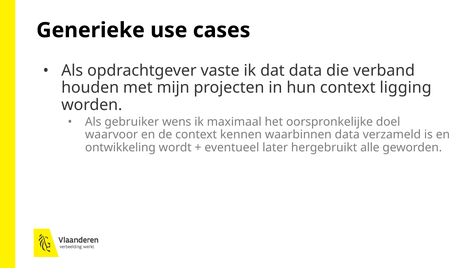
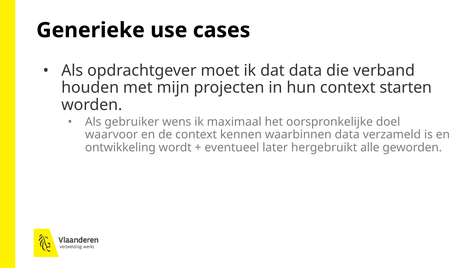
vaste: vaste -> moet (220, 70)
ligging: ligging -> starten (406, 88)
